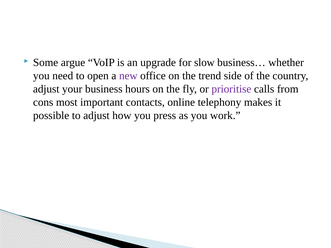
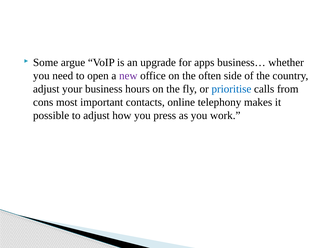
slow: slow -> apps (204, 63)
trend: trend -> often (210, 76)
prioritise colour: purple -> blue (231, 89)
